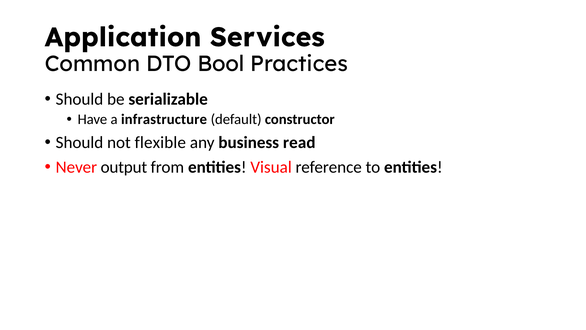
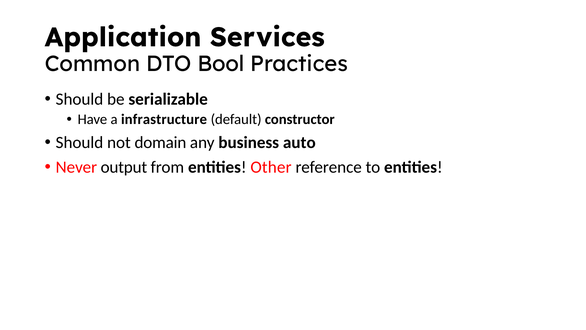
flexible: flexible -> domain (160, 143)
read: read -> auto (299, 143)
Visual: Visual -> Other (271, 167)
